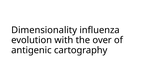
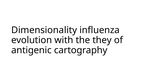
over: over -> they (102, 40)
